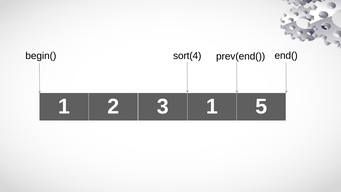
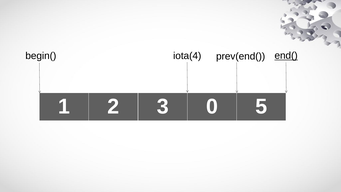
sort(4: sort(4 -> iota(4 (187, 56)
end( underline: none -> present (286, 56)
3 1: 1 -> 0 (212, 106)
